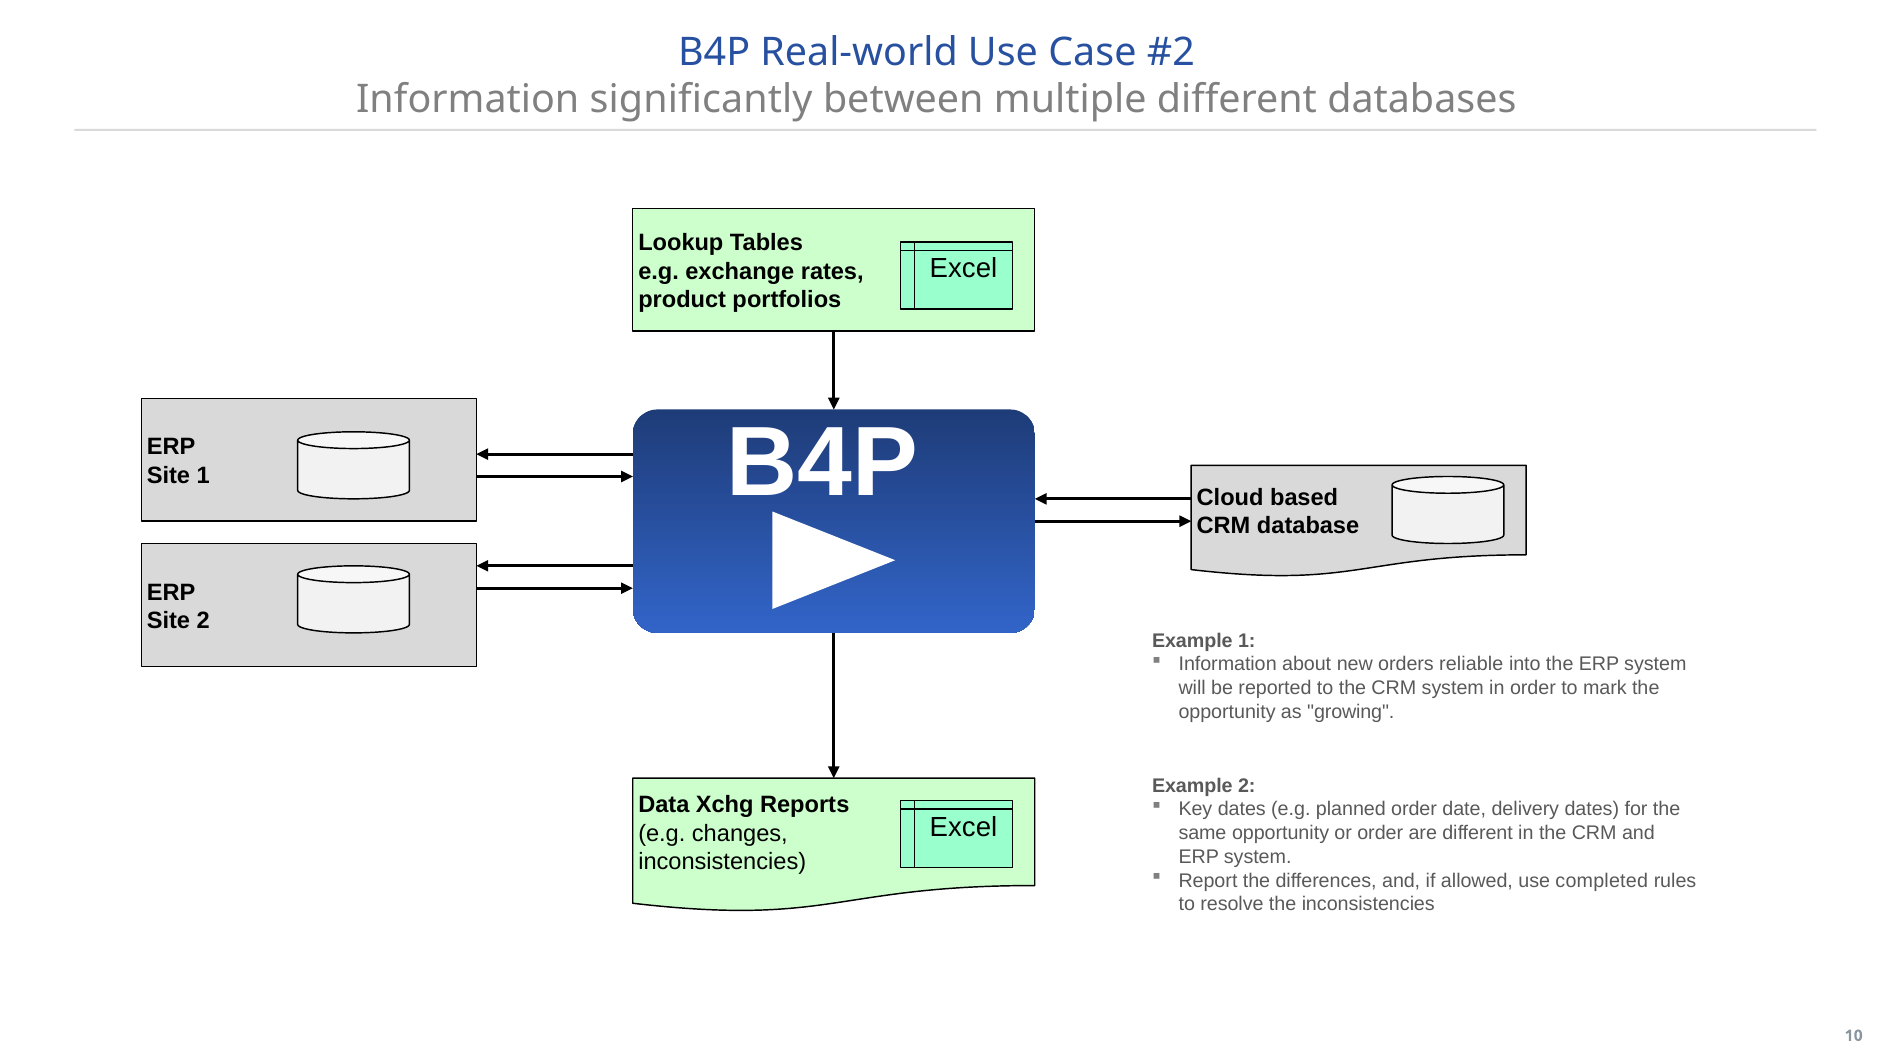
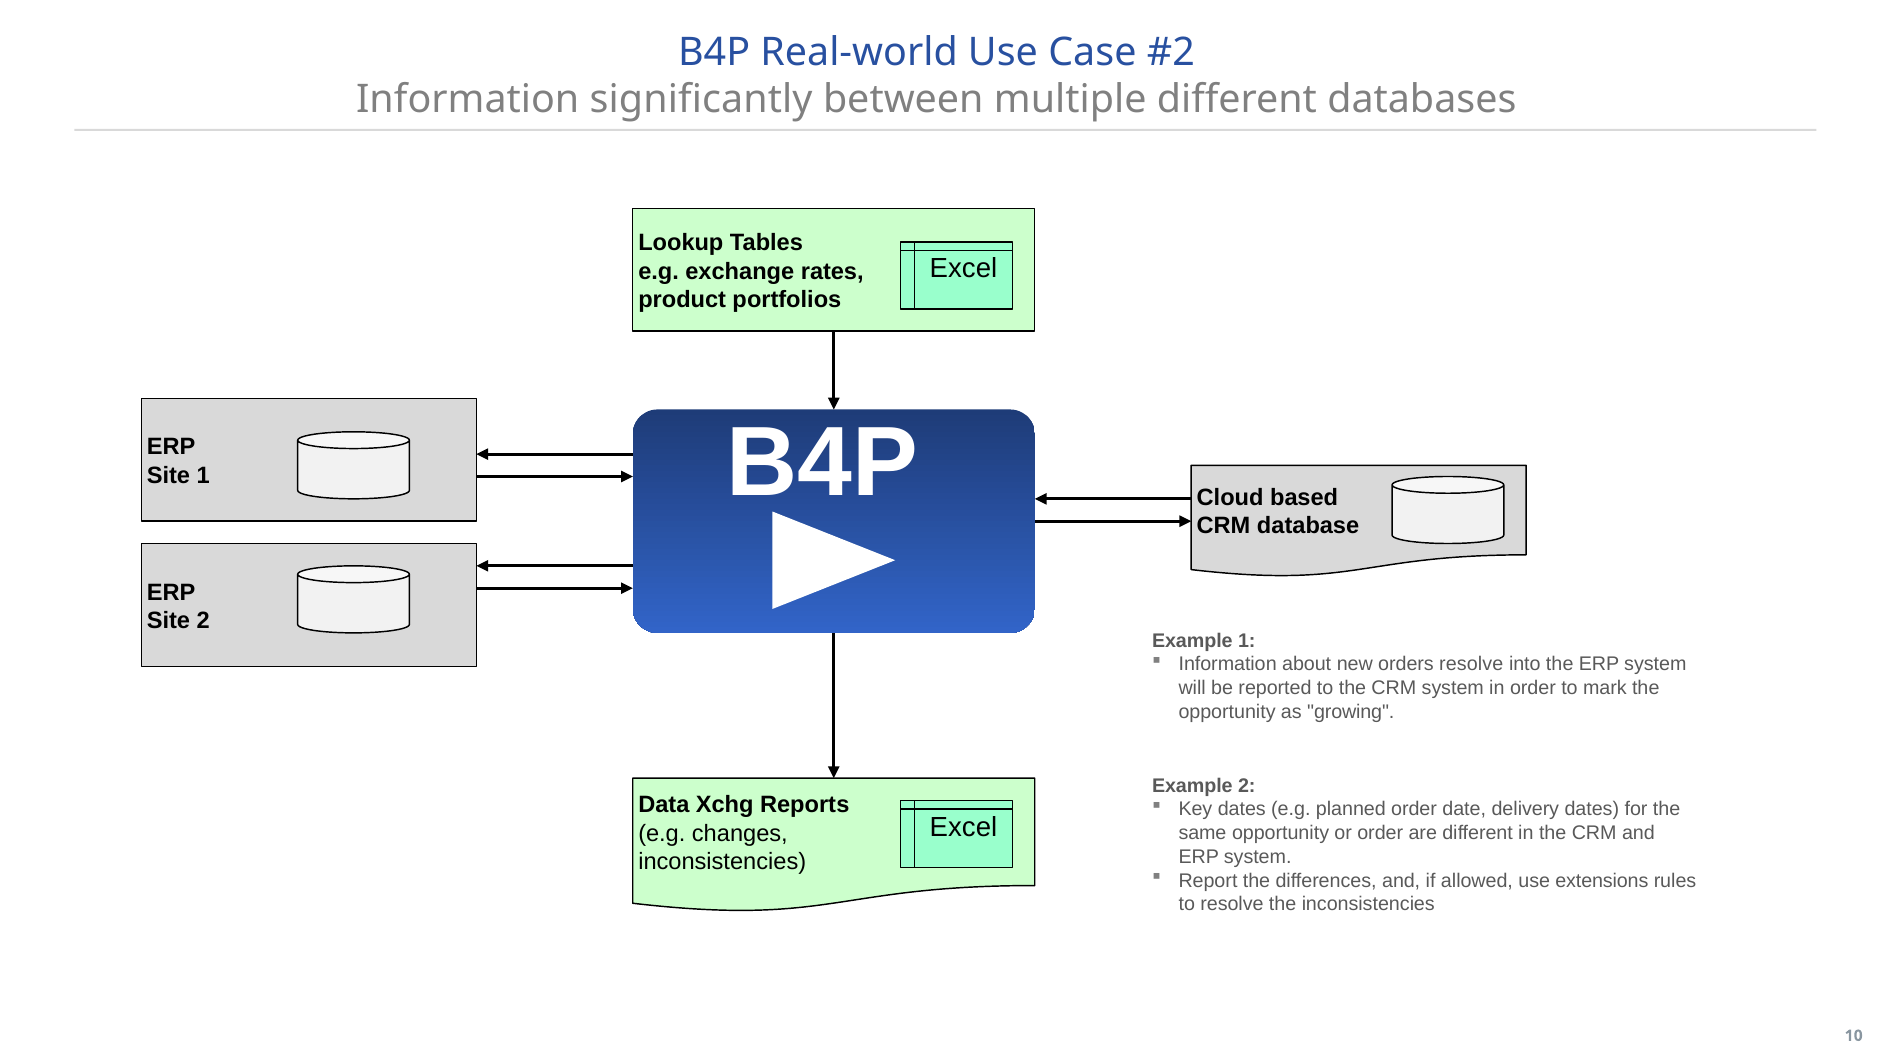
orders reliable: reliable -> resolve (1471, 664)
completed: completed -> extensions (1602, 880)
